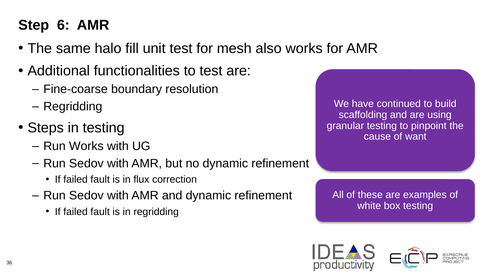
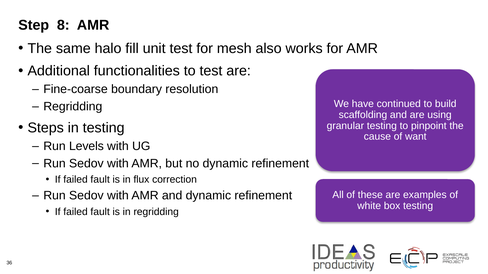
6: 6 -> 8 (63, 25)
Run Works: Works -> Levels (86, 146)
